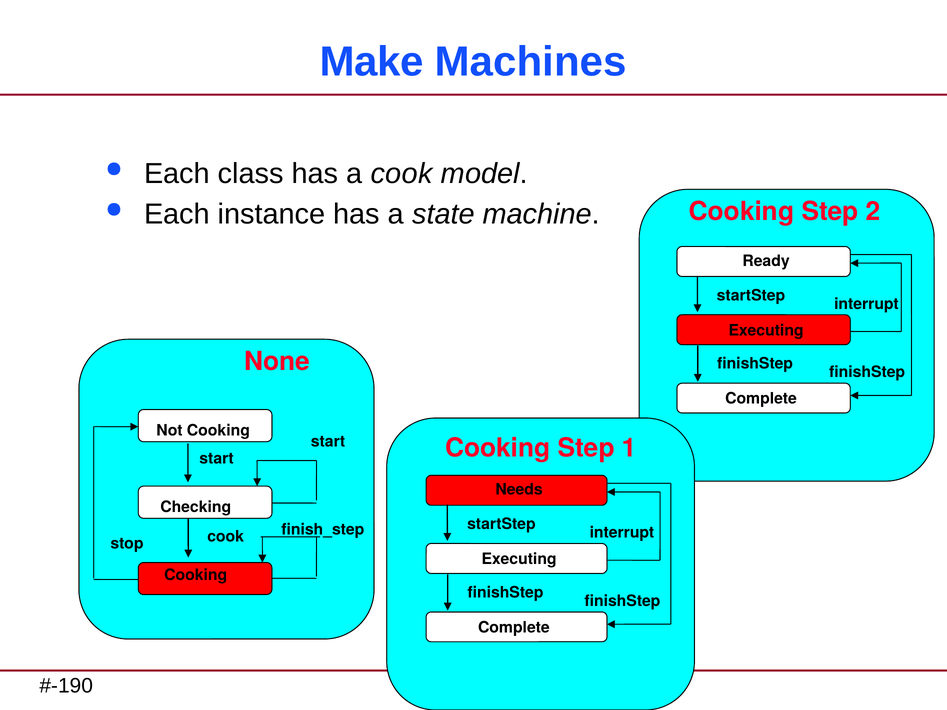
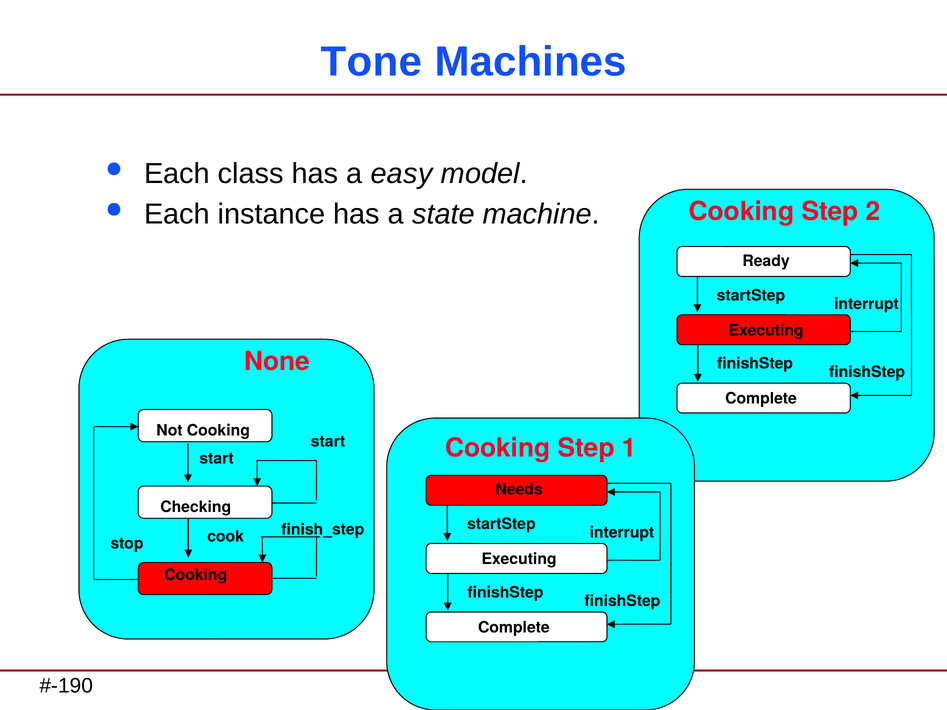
Make: Make -> Tone (371, 62)
a cook: cook -> easy (402, 174)
